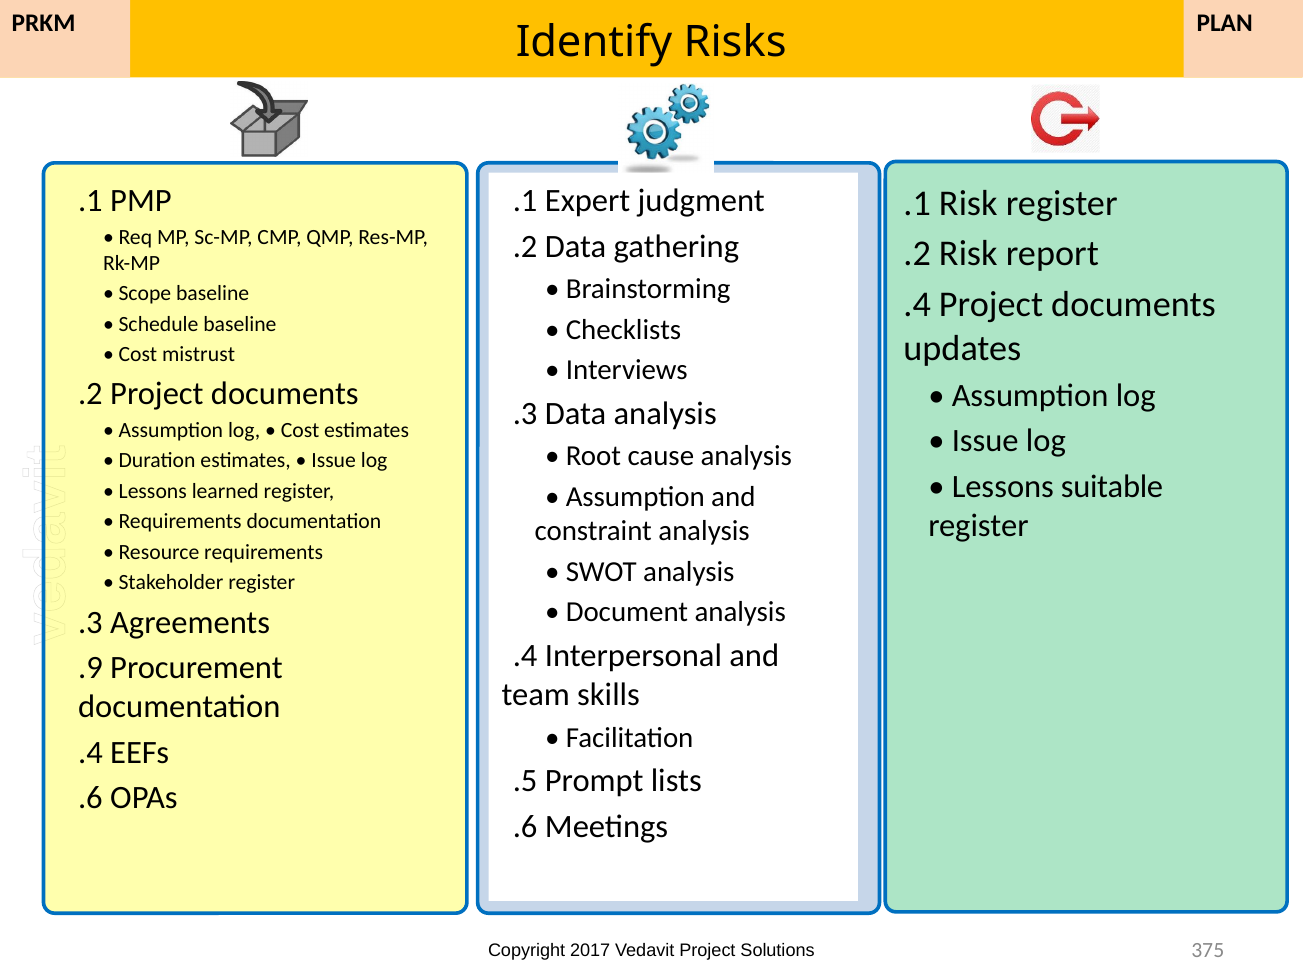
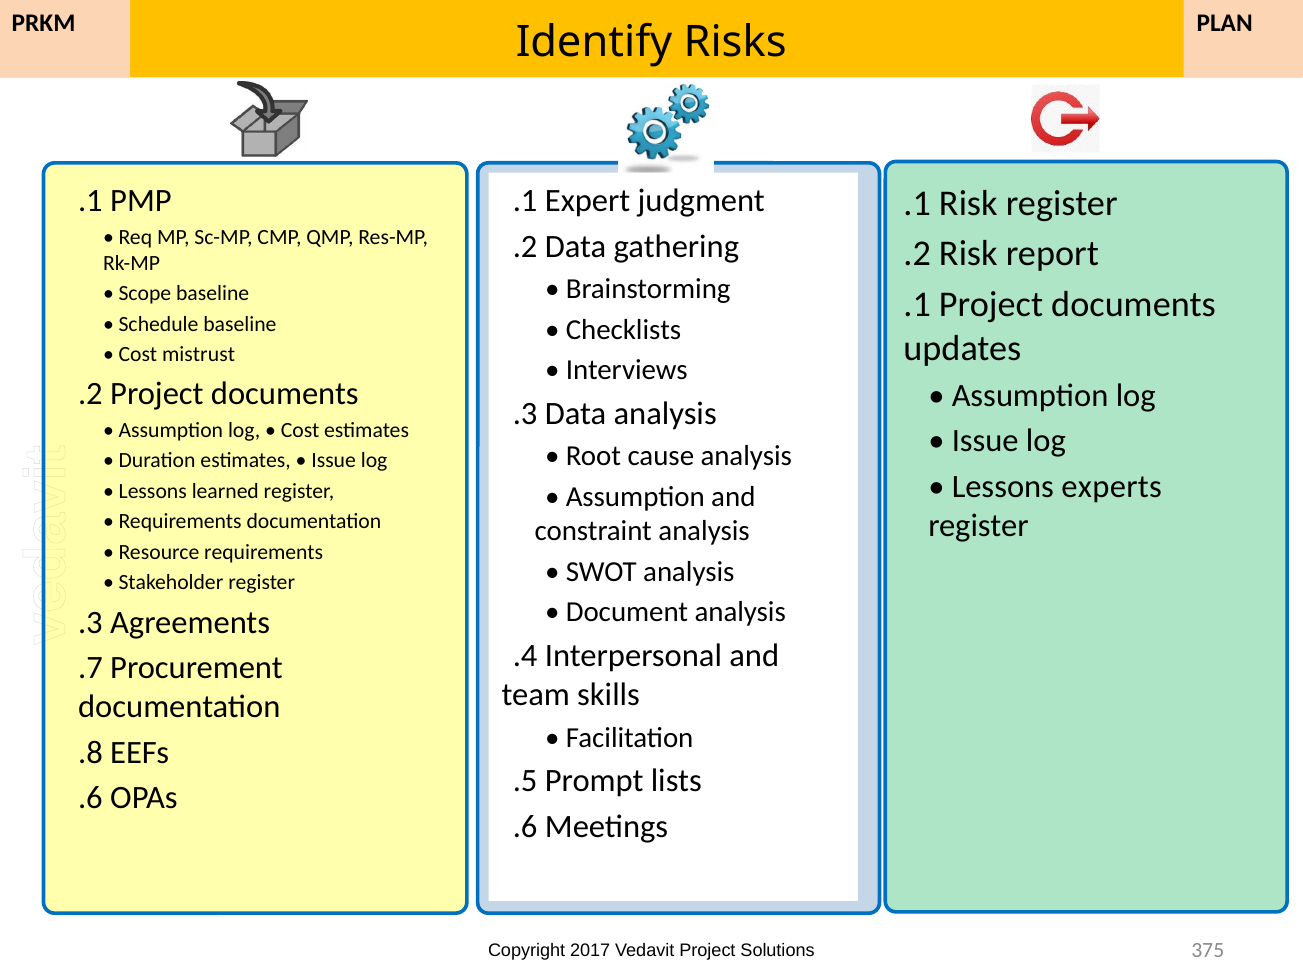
.4: .4 -> .1 (917, 305)
suitable: suitable -> experts (1112, 487)
.9: .9 -> .7 (90, 668)
.4: .4 -> .8 (90, 753)
